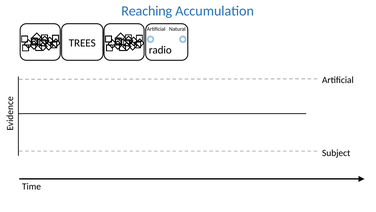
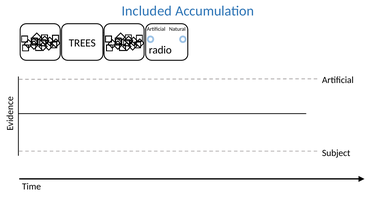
Reaching: Reaching -> Included (147, 11)
